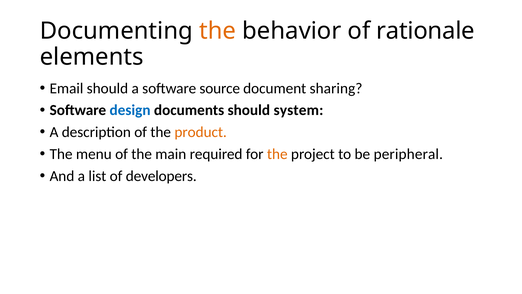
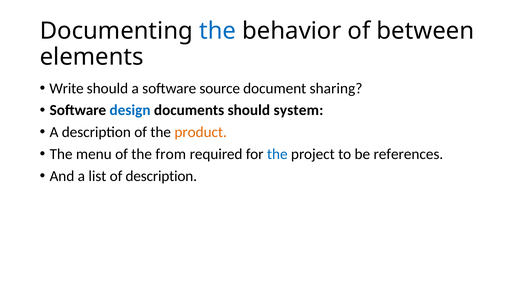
the colour: orange -> blue (218, 31)
rationale: rationale -> between (425, 31)
Email: Email -> Write (67, 88)
main: main -> from (171, 154)
the colour: orange -> blue (277, 154)
peripheral: peripheral -> references (408, 154)
of developers: developers -> description (161, 176)
